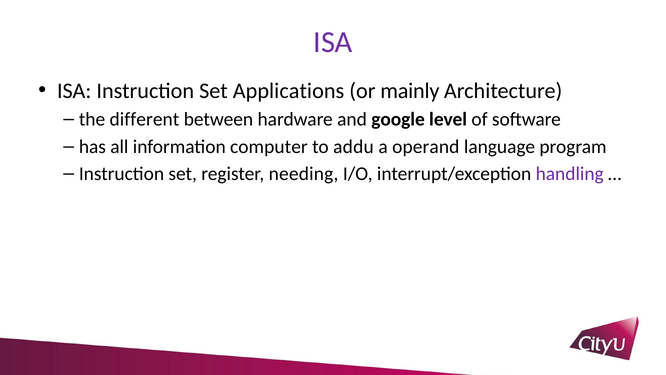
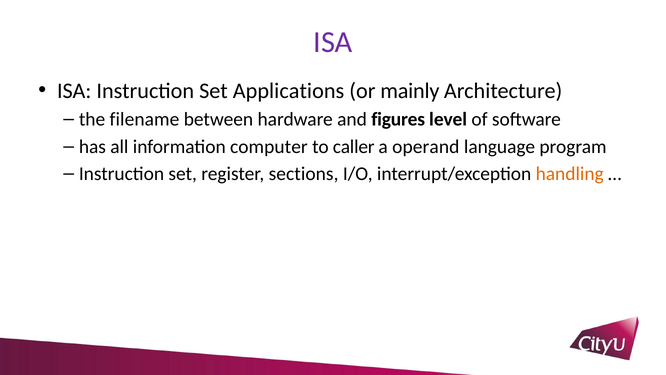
different: different -> filename (144, 119)
google: google -> figures (398, 119)
addu: addu -> caller (354, 147)
needing: needing -> sections (304, 174)
handling colour: purple -> orange (570, 174)
